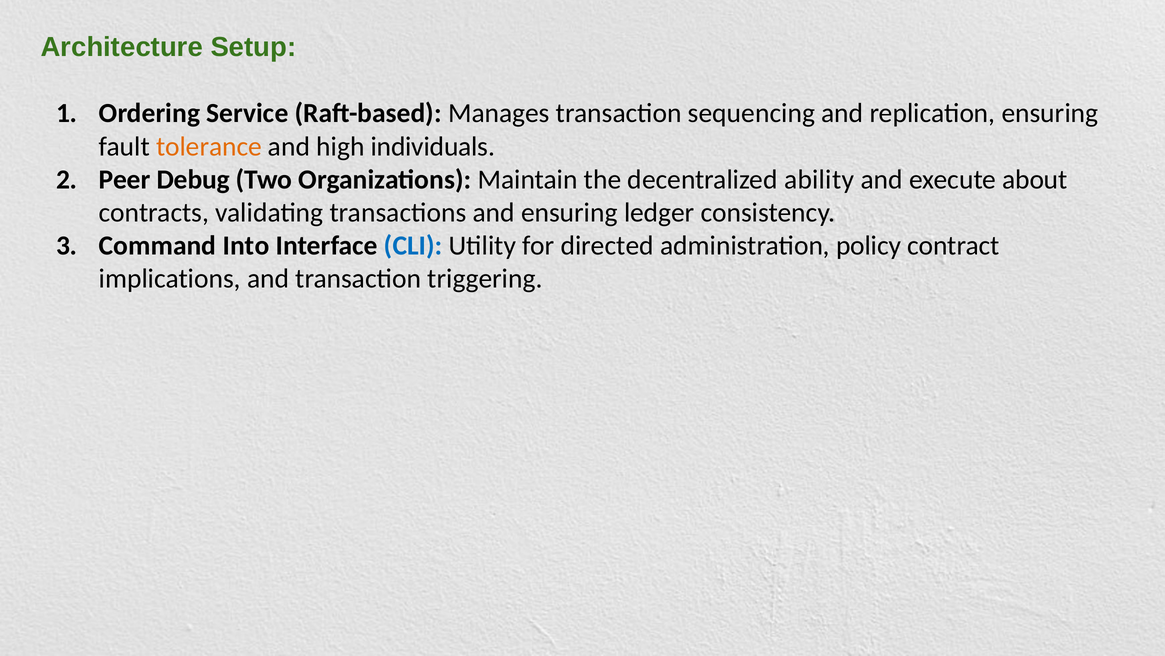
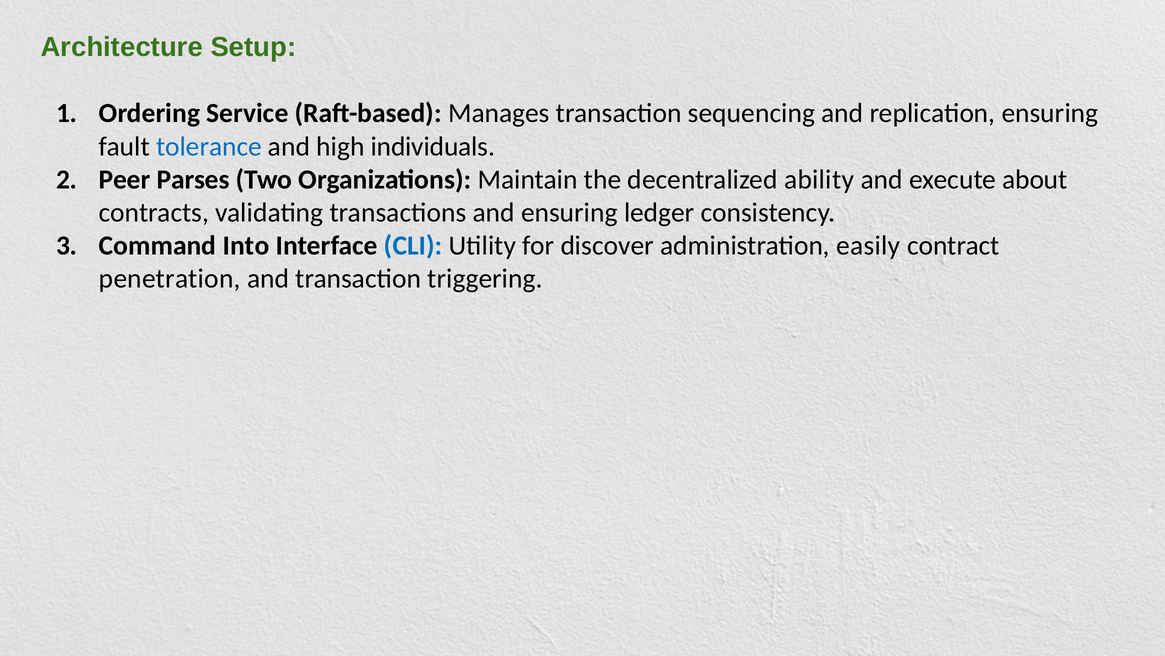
tolerance colour: orange -> blue (209, 146)
Debug: Debug -> Parses (193, 179)
directed: directed -> discover (607, 245)
policy: policy -> easily (868, 245)
implications: implications -> penetration (170, 278)
